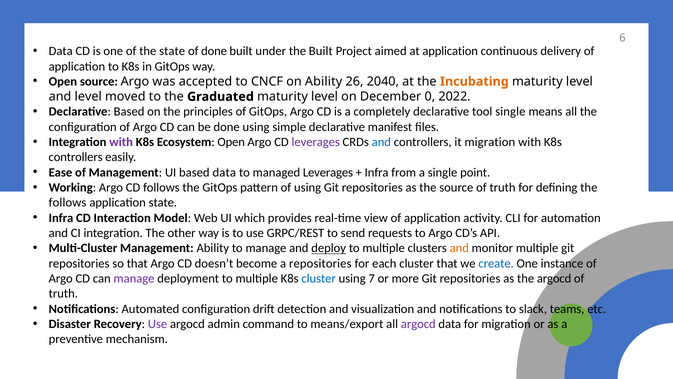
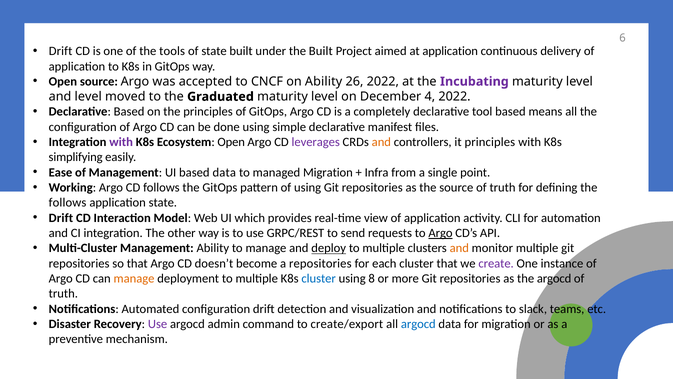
Data: Data -> Drift (61, 51)
the state: state -> tools (172, 51)
of done: done -> state (214, 51)
26 2040: 2040 -> 2022 (383, 81)
Incubating colour: orange -> purple (474, 81)
0: 0 -> 4 (430, 97)
tool single: single -> based (510, 112)
and colour: blue -> orange (381, 142)
it migration: migration -> principles (490, 142)
controllers: controllers -> simplifying (76, 157)
managed Leverages: Leverages -> Migration (328, 172)
Infra: Infra -> Drift (61, 218)
Argo underline: none -> present (440, 233)
create colour: blue -> purple (496, 263)
manage colour: purple -> orange (134, 278)
7: 7 -> 8 (372, 278)
means/export: means/export -> create/export (347, 324)
argocd colour: purple -> blue (418, 324)
